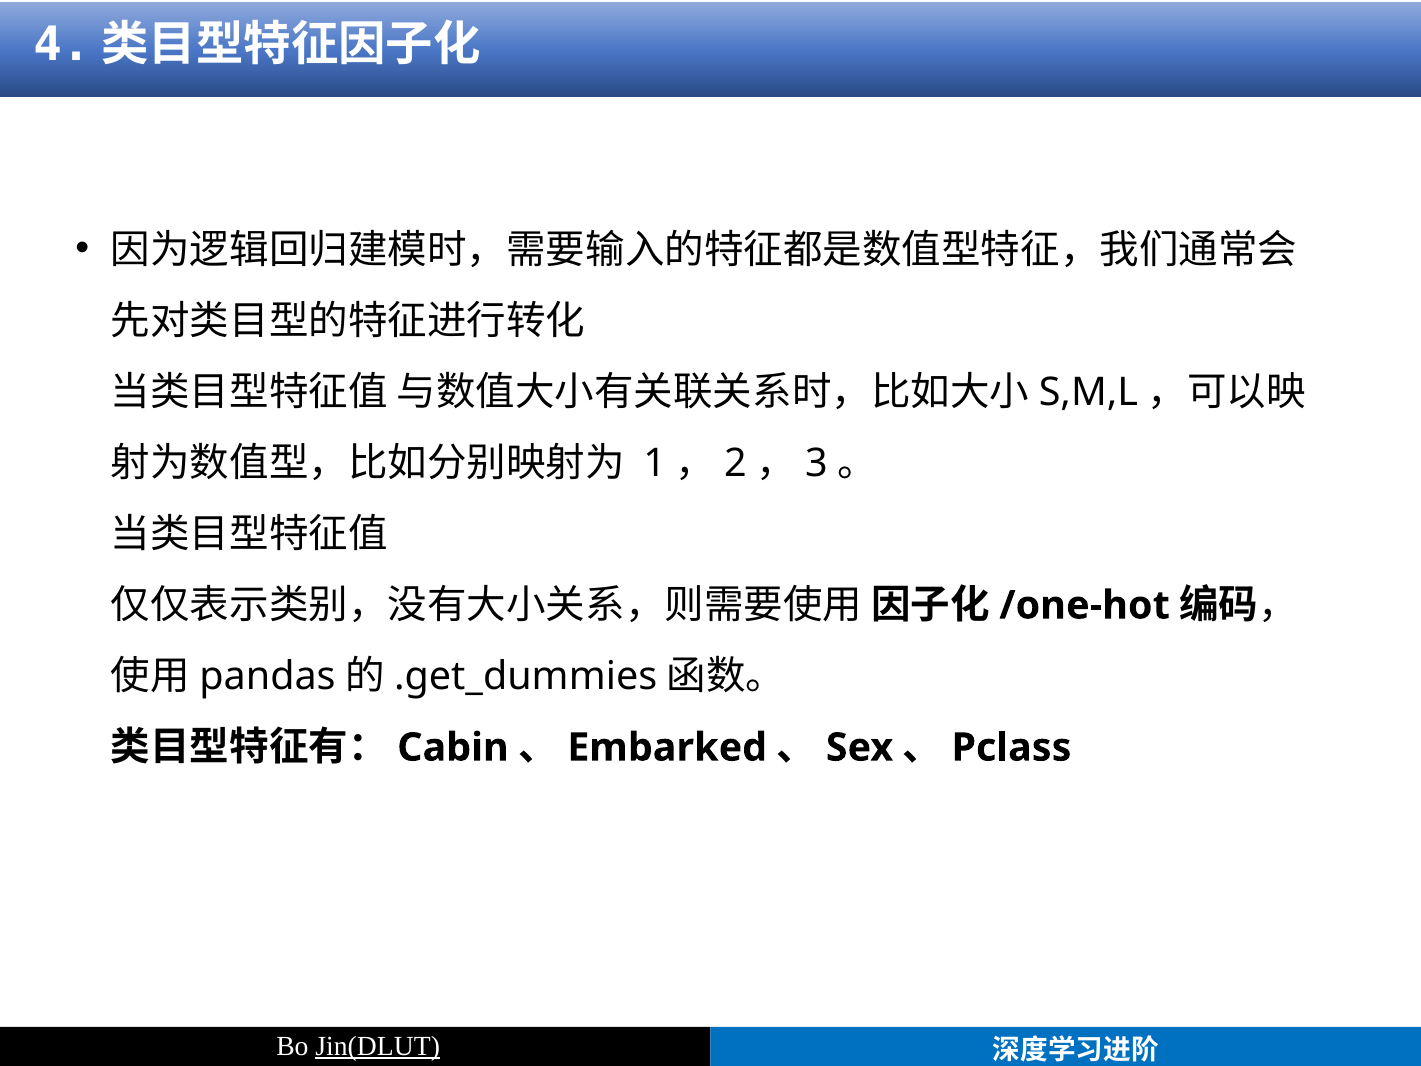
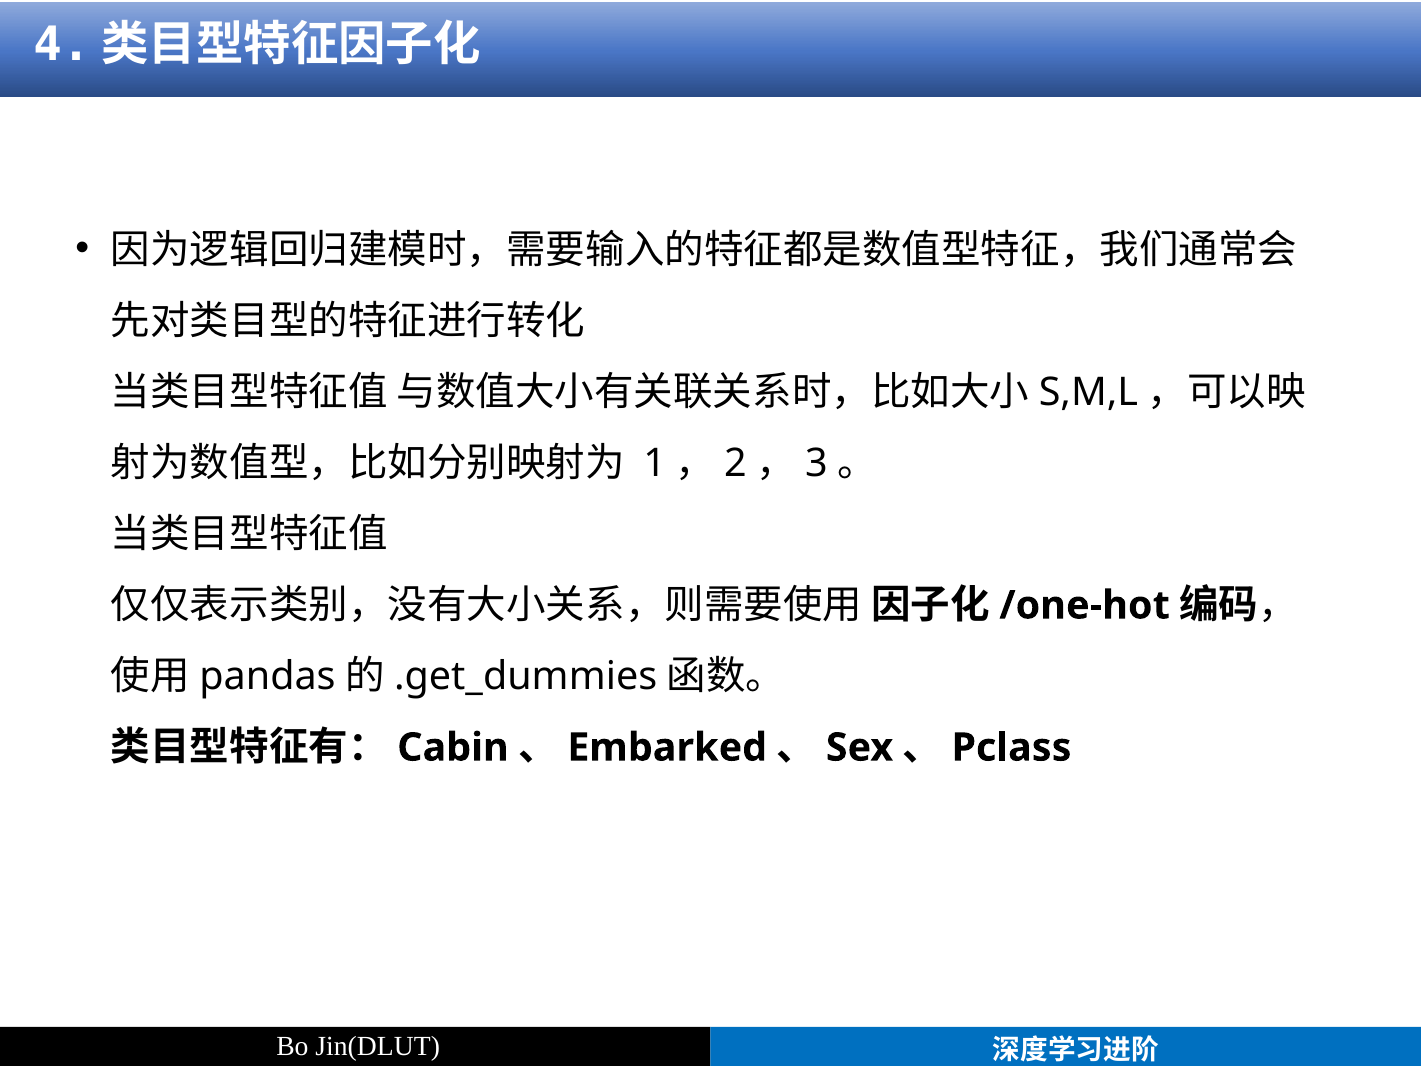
Jin(DLUT underline: present -> none (378, 1046)
